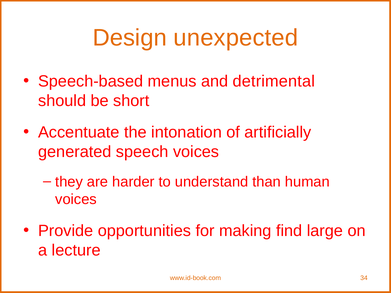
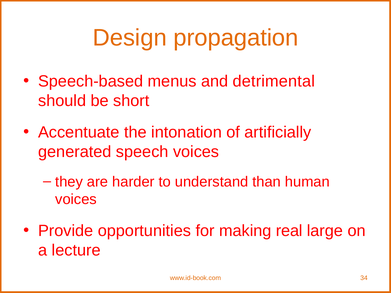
unexpected: unexpected -> propagation (236, 38)
find: find -> real (289, 231)
